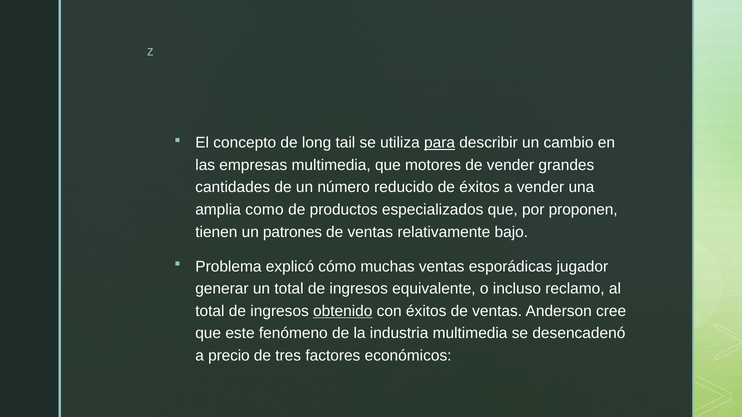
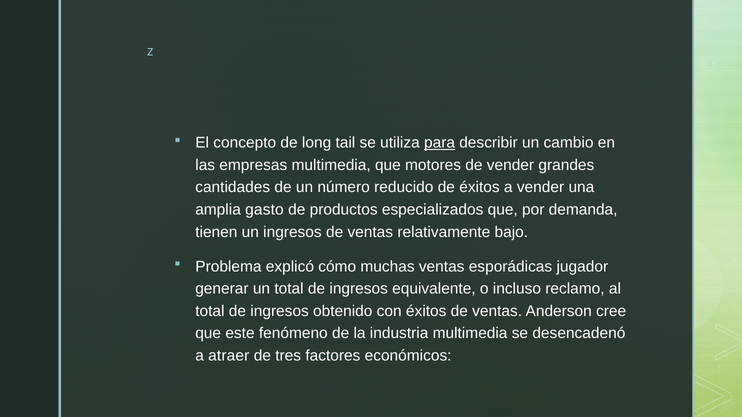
como: como -> gasto (264, 210)
proponen: proponen -> demanda (583, 210)
un patrones: patrones -> ingresos (292, 232)
obtenido underline: present -> none (343, 311)
precio: precio -> atraer (229, 356)
